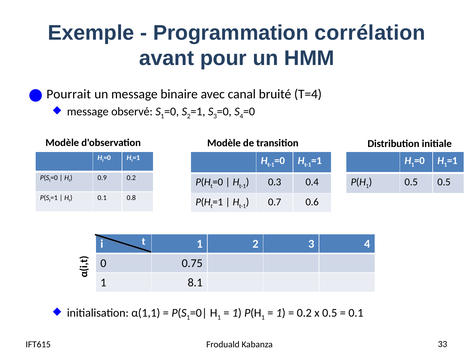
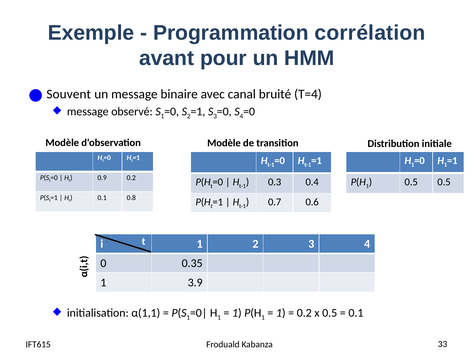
Pourrait: Pourrait -> Souvent (69, 94)
0.75: 0.75 -> 0.35 (192, 263)
8.1: 8.1 -> 3.9 (195, 282)
